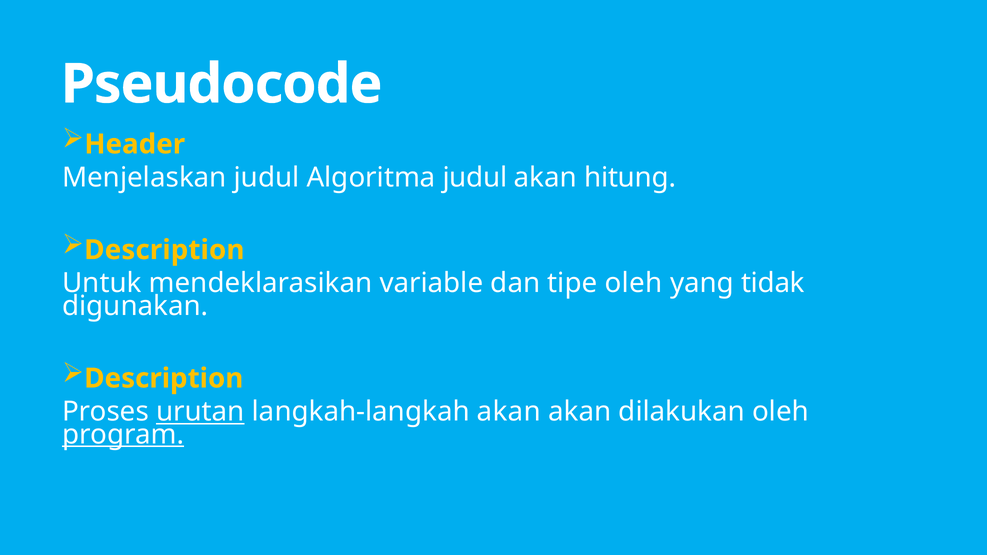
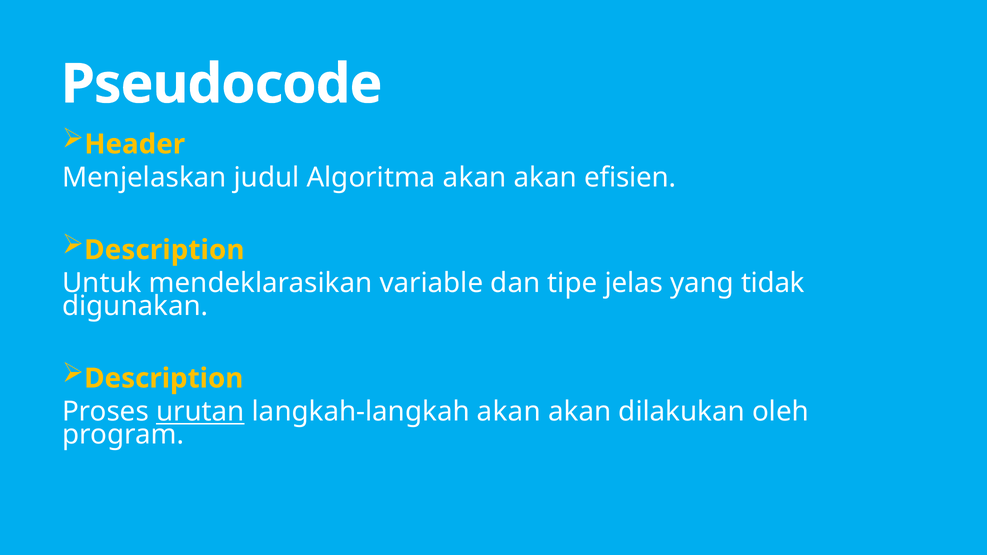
Algoritma judul: judul -> akan (475, 178)
hitung: hitung -> efisien (630, 178)
tipe oleh: oleh -> jelas (634, 283)
program underline: present -> none (123, 435)
